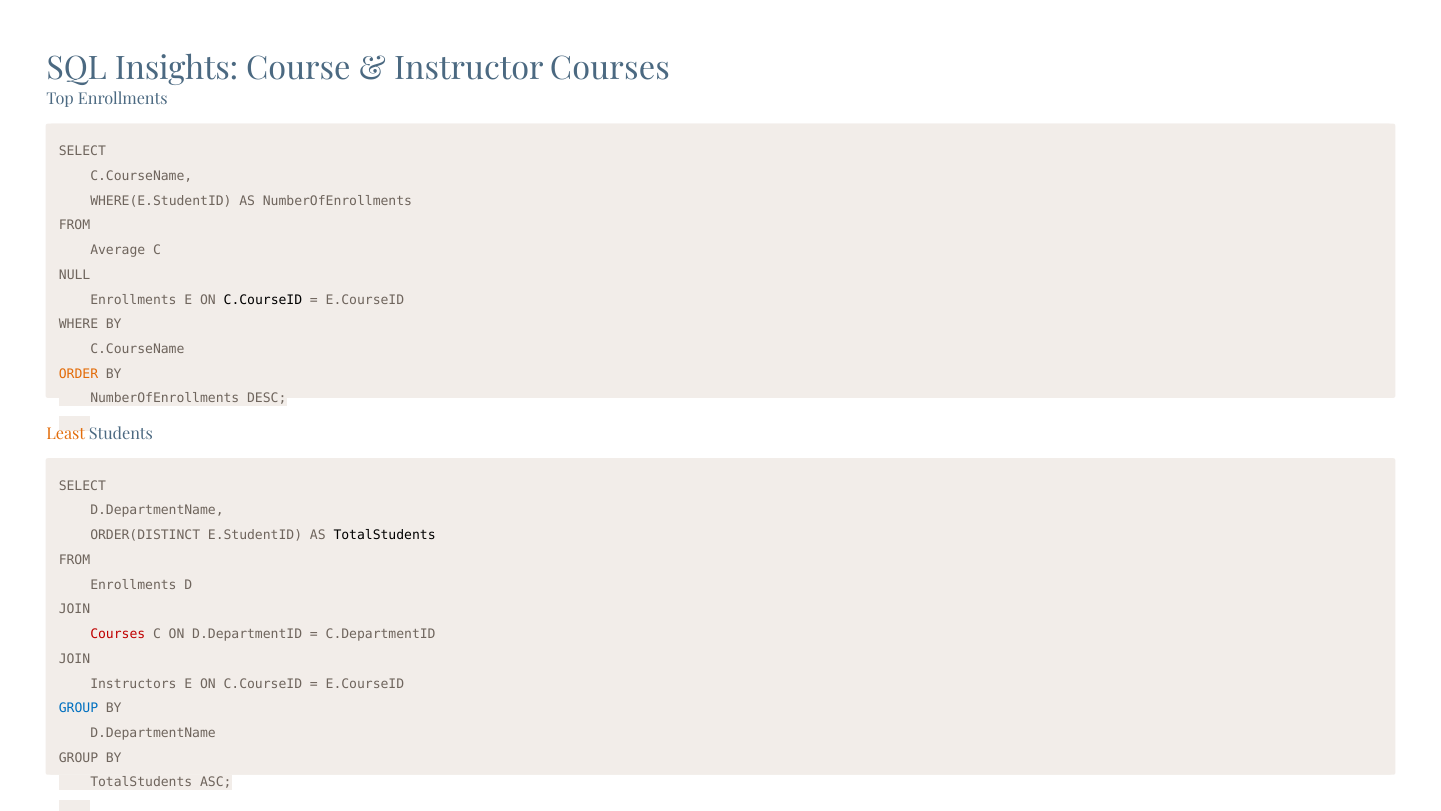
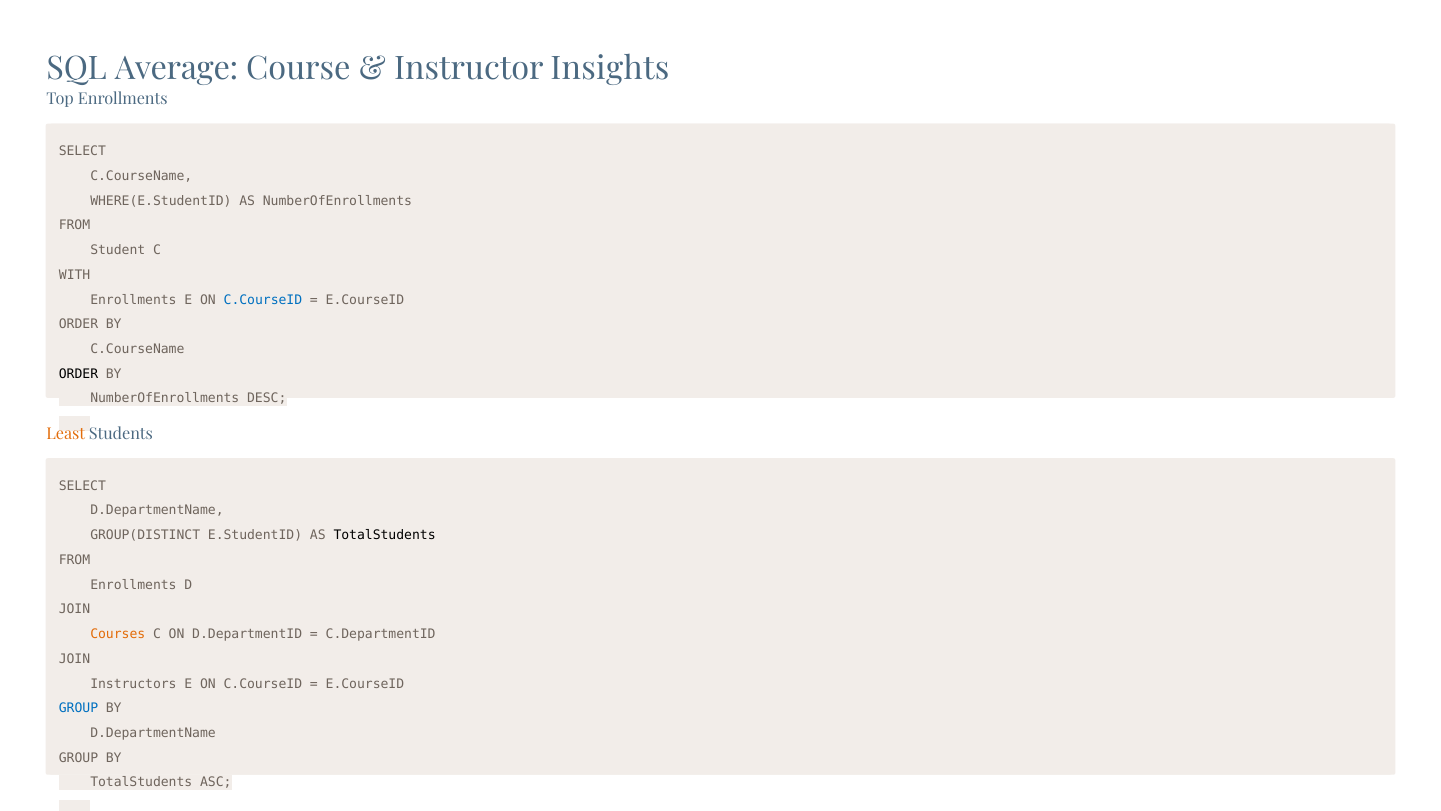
Insights: Insights -> Average (177, 68)
Instructor Courses: Courses -> Insights (610, 68)
Average: Average -> Student (118, 250)
NULL: NULL -> WITH (75, 275)
C.CourseID colour: black -> blue (263, 300)
WHERE: WHERE -> ORDER (79, 324)
ORDER colour: orange -> black (79, 374)
ORDER(DISTINCT: ORDER(DISTINCT -> GROUP(DISTINCT (145, 535)
Courses colour: red -> orange (118, 634)
